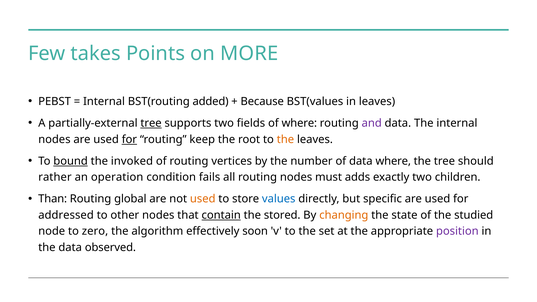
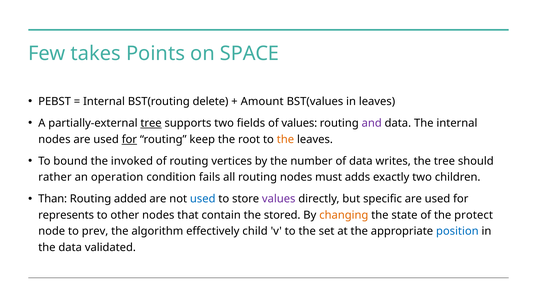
MORE: MORE -> SPACE (250, 54)
added: added -> delete (211, 102)
Because: Because -> Amount (262, 102)
of where: where -> values (299, 123)
bound underline: present -> none (71, 161)
data where: where -> writes (393, 161)
global: global -> added (130, 199)
used colour: orange -> blue (203, 199)
values colour: blue -> purple (279, 199)
addressed: addressed -> represents (66, 215)
contain underline: present -> none (221, 215)
studied: studied -> protect (474, 215)
zero: zero -> prev (95, 231)
soon: soon -> child (255, 231)
position colour: purple -> blue (457, 231)
observed: observed -> validated (110, 247)
